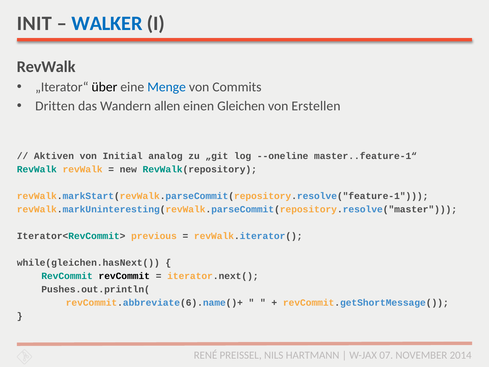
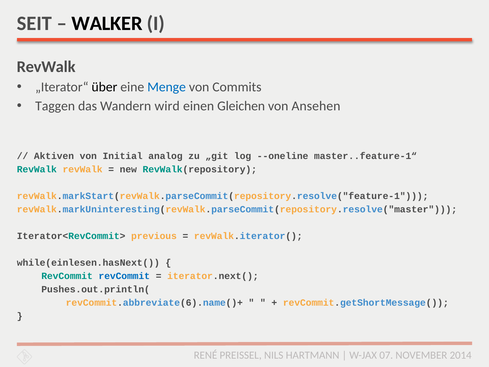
INIT: INIT -> SEIT (34, 24)
WALKER colour: blue -> black (107, 24)
Dritten: Dritten -> Taggen (55, 106)
allen: allen -> wird (167, 106)
Erstellen: Erstellen -> Ansehen (316, 106)
while(gleichen.hasNext(: while(gleichen.hasNext( -> while(einlesen.hasNext( (88, 262)
revCommit colour: black -> blue (124, 276)
